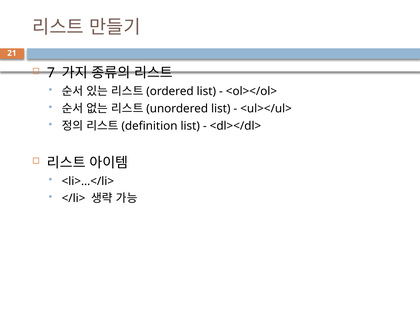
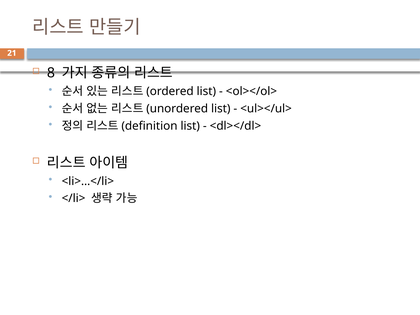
7: 7 -> 8 (51, 73)
